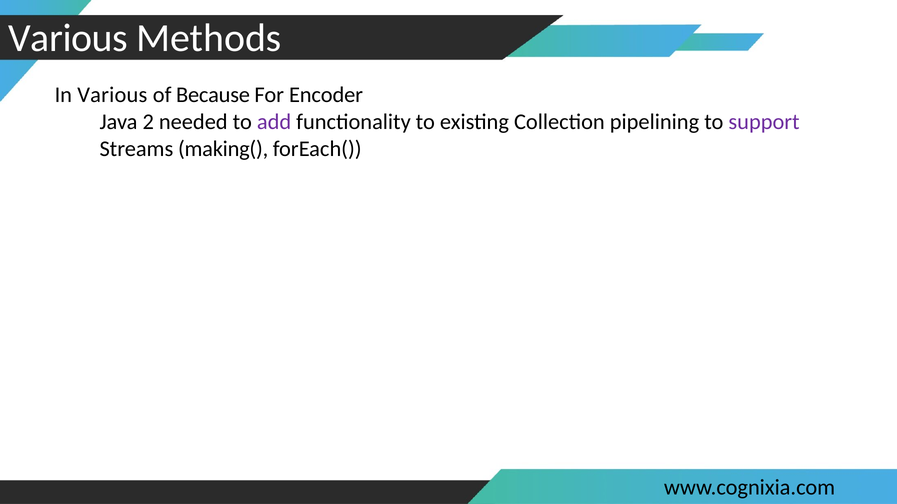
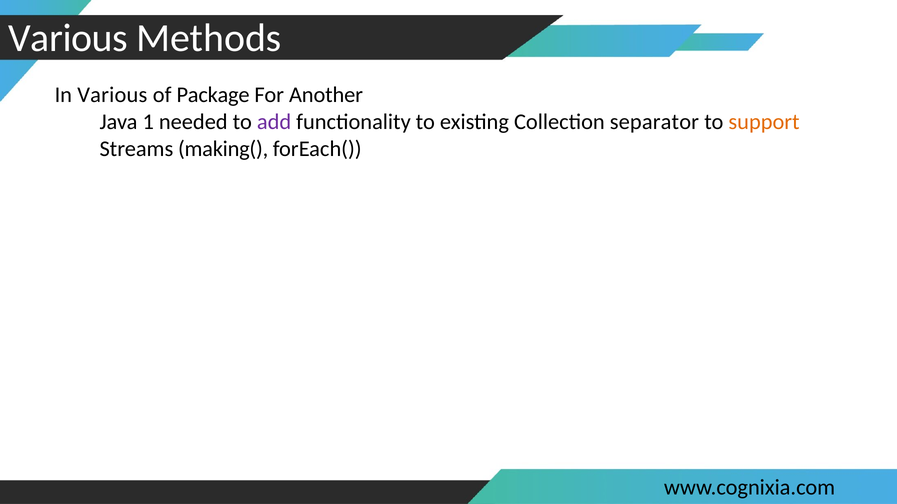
Because: Because -> Package (213, 95)
Encoder: Encoder -> Another (326, 95)
2: 2 -> 1 (148, 122)
pipelining: pipelining -> separator (654, 122)
support colour: purple -> orange (764, 122)
